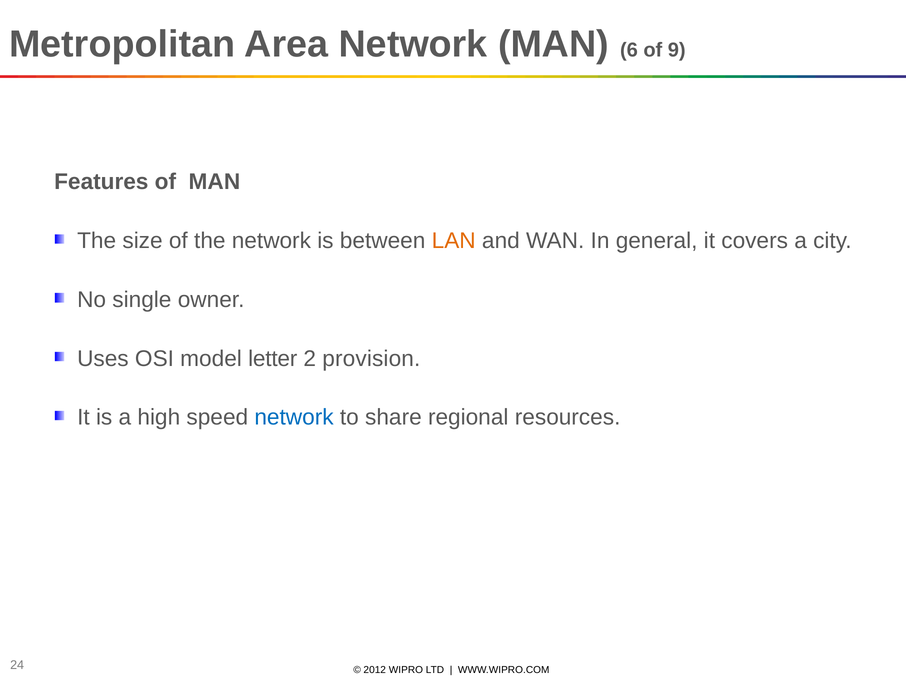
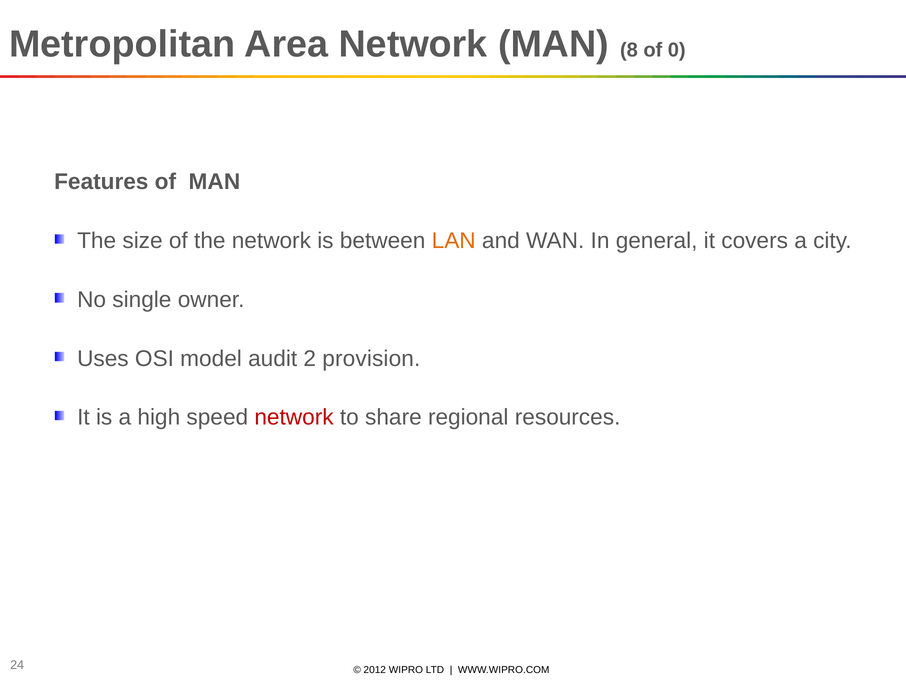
6: 6 -> 8 (629, 50)
9: 9 -> 0 (677, 50)
letter: letter -> audit (273, 358)
network colour: blue -> red (294, 417)
